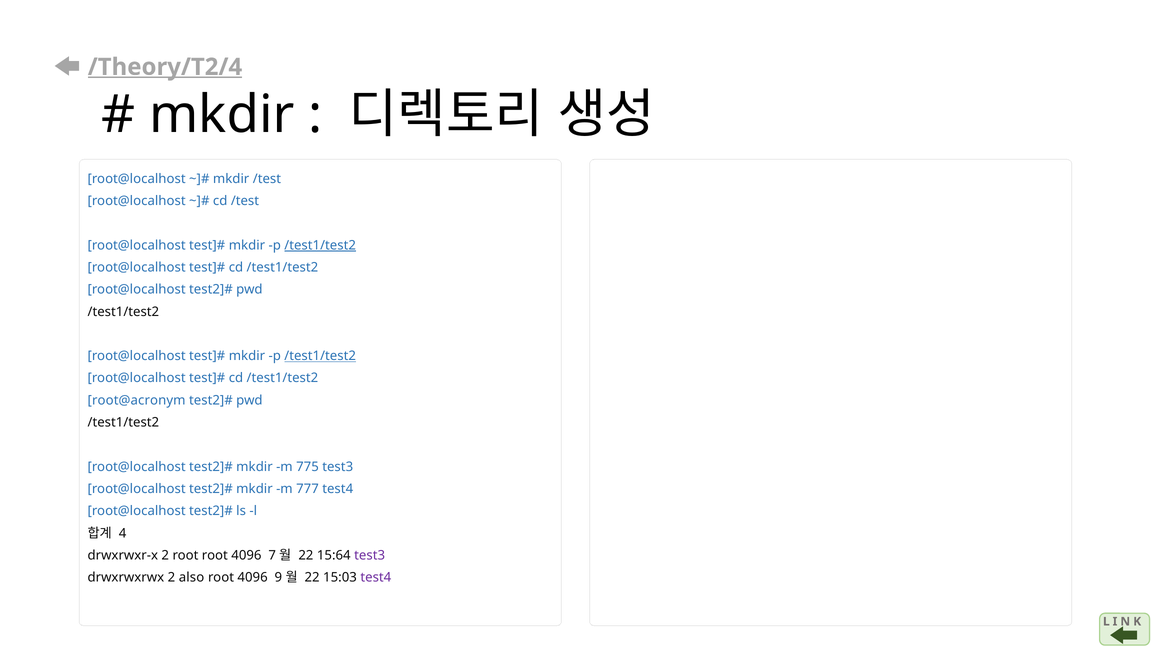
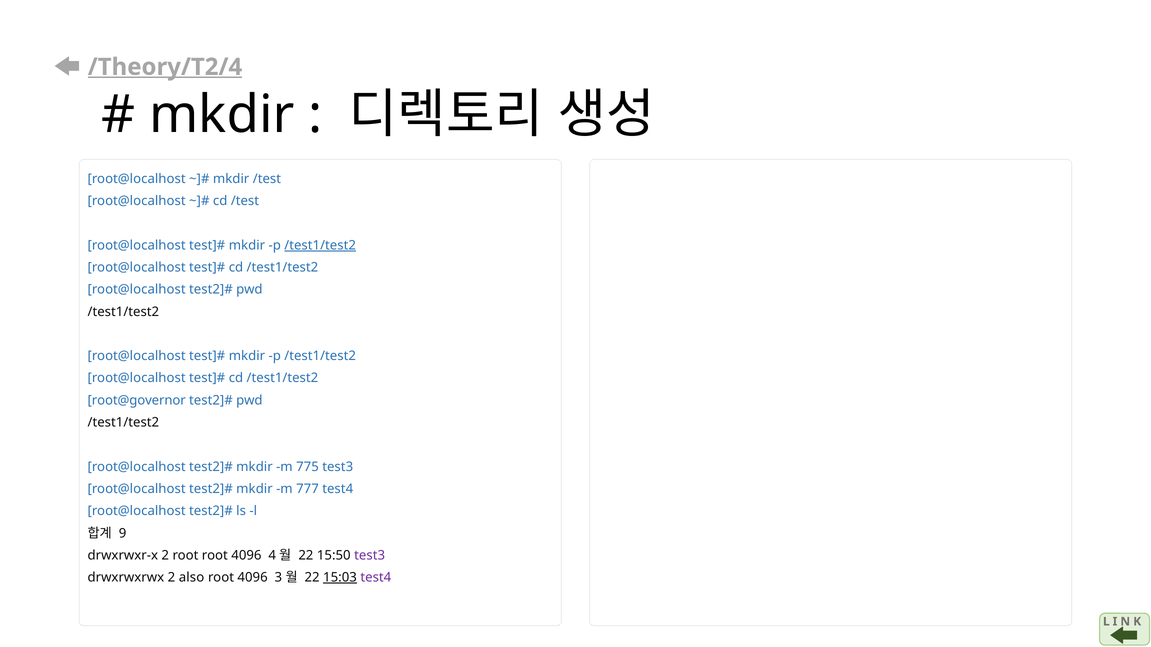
/test1/test2 underline: present -> none (320, 356)
root@acronym: root@acronym -> root@governor (137, 401)
4: 4 -> 9 (123, 534)
7: 7 -> 4 (272, 556)
15:64: 15:64 -> 15:50 (334, 556)
9: 9 -> 3 (278, 578)
15:03 underline: none -> present (340, 578)
